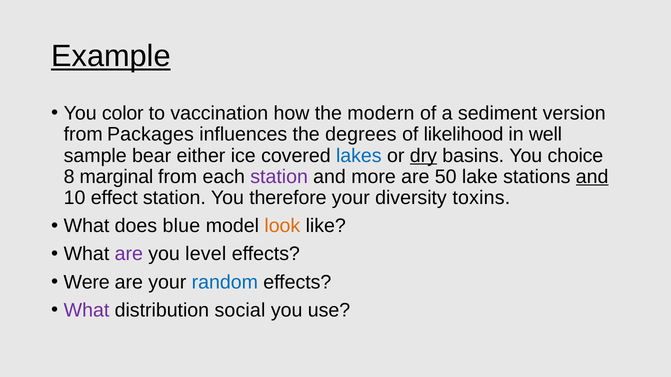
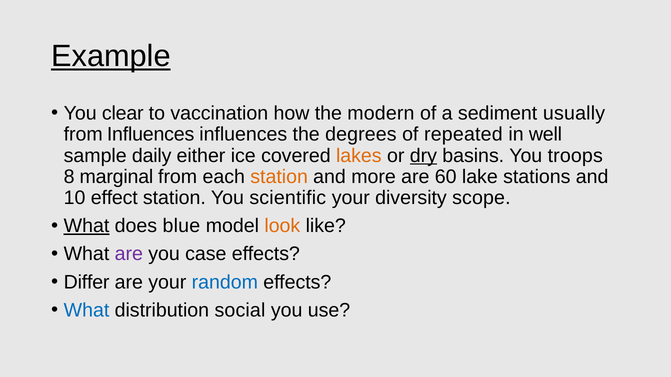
color: color -> clear (123, 113)
version: version -> usually (574, 113)
from Packages: Packages -> Influences (151, 135)
likelihood: likelihood -> repeated (463, 135)
bear: bear -> daily (152, 156)
lakes colour: blue -> orange (359, 156)
choice: choice -> troops (575, 156)
station colour: purple -> orange (279, 177)
50: 50 -> 60 (446, 177)
and underline: present -> none (592, 177)
therefore: therefore -> scientific (288, 198)
toxins: toxins -> scope (481, 198)
What underline: none -> present (87, 226)
level: level -> case (206, 254)
Were: Were -> Differ (87, 282)
What colour: purple -> blue (87, 311)
